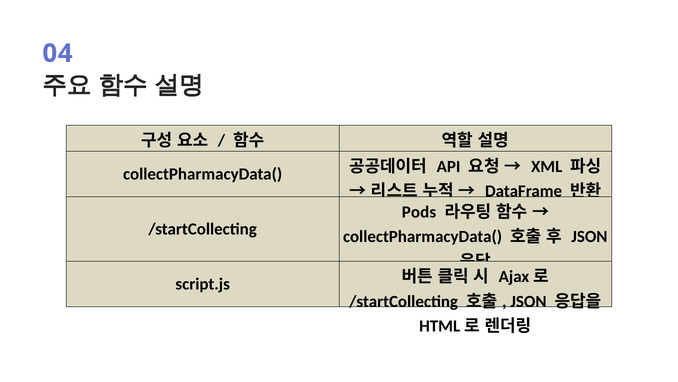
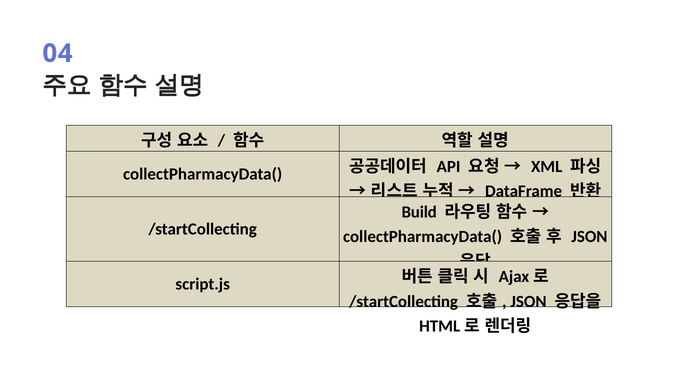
Pods: Pods -> Build (419, 212)
